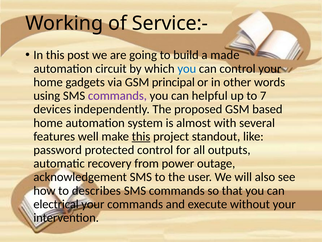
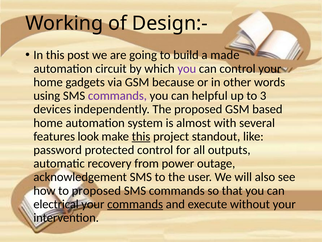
Service:-: Service:- -> Design:- (170, 23)
you colour: blue -> purple (187, 69)
principal: principal -> because (173, 82)
7: 7 -> 3 (263, 96)
well: well -> look (88, 136)
to describes: describes -> proposed (96, 190)
commands underline: none -> present (135, 204)
